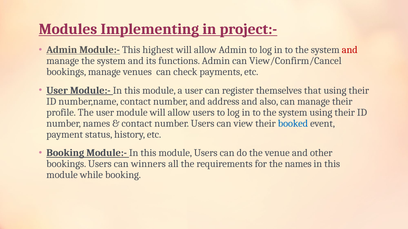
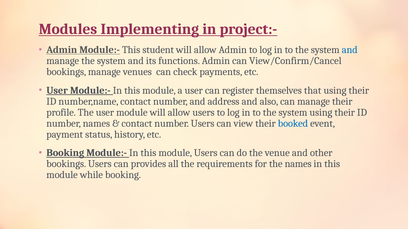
highest: highest -> student (158, 50)
and colour: red -> blue (350, 50)
winners: winners -> provides (148, 164)
